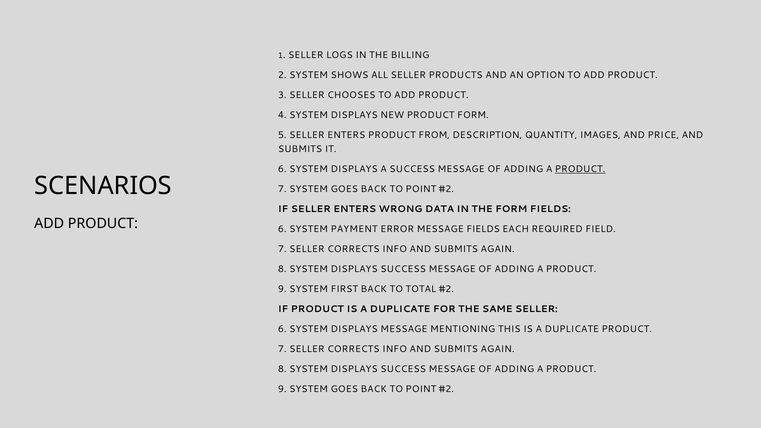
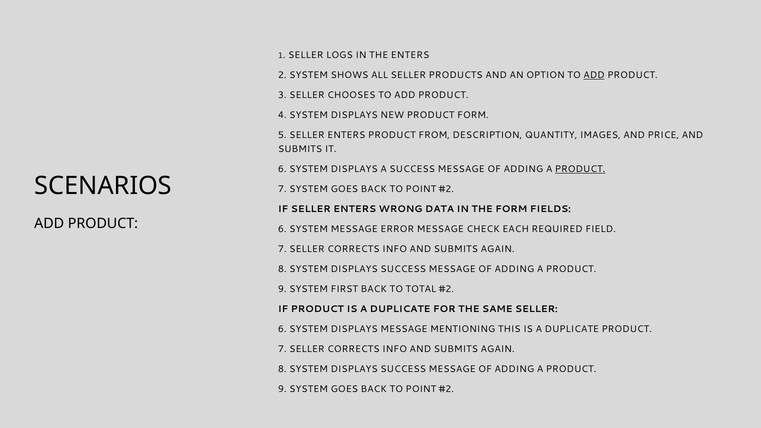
THE BILLING: BILLING -> ENTERS (410, 55)
ADD underline: none -> present (594, 75)
SYSTEM PAYMENT: PAYMENT -> MESSAGE (354, 229)
MESSAGE FIELDS: FIELDS -> CHECK (483, 229)
